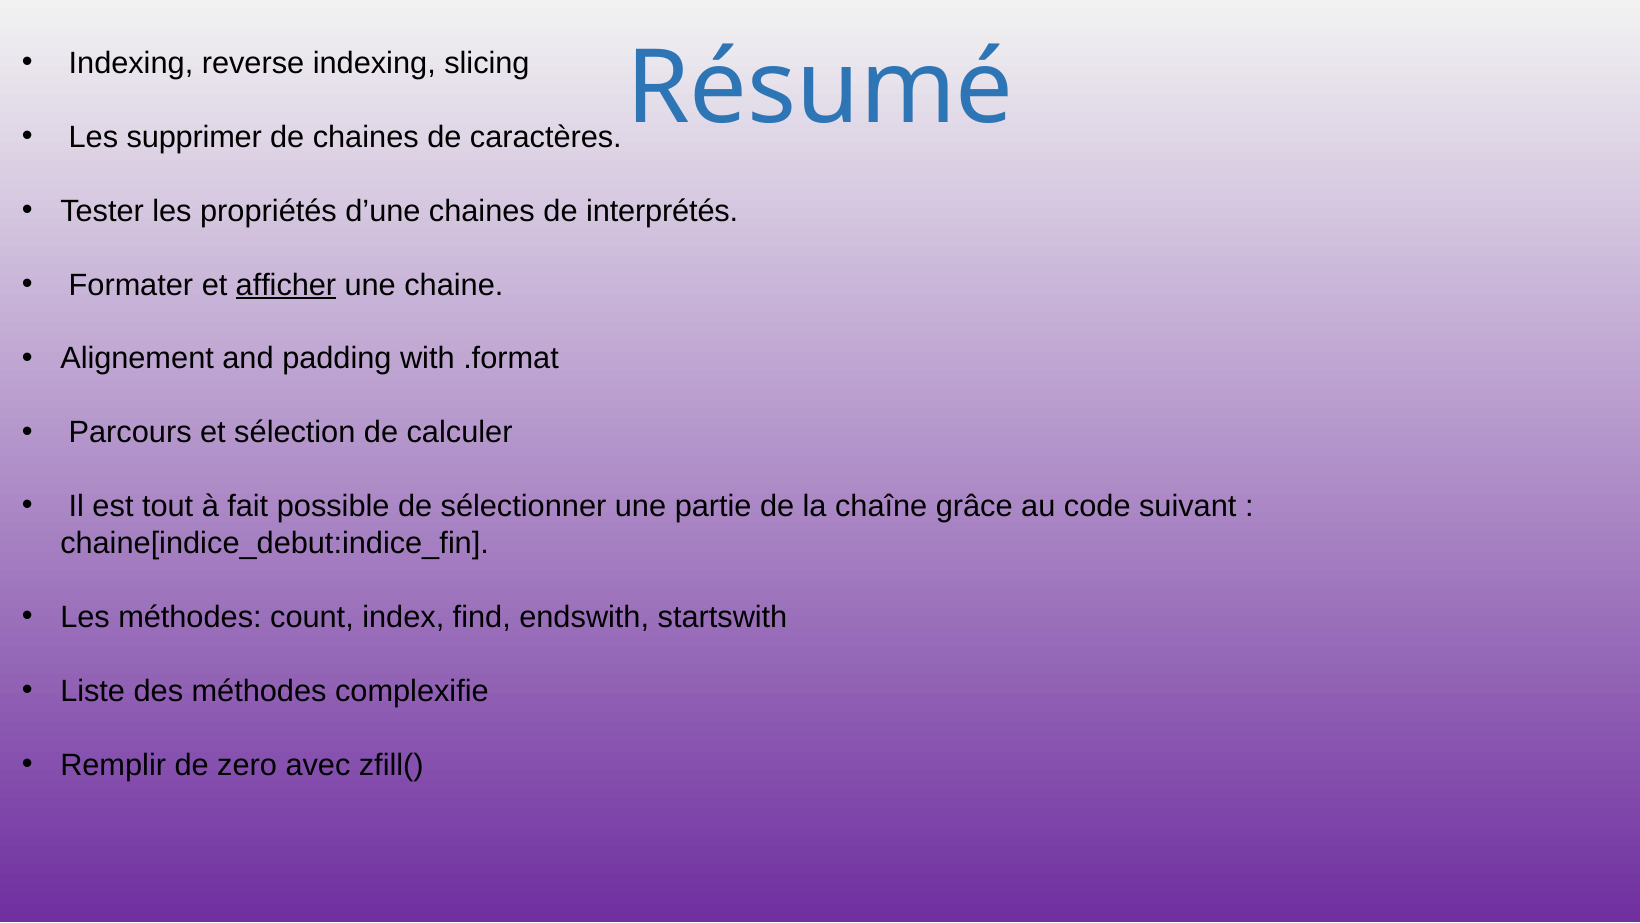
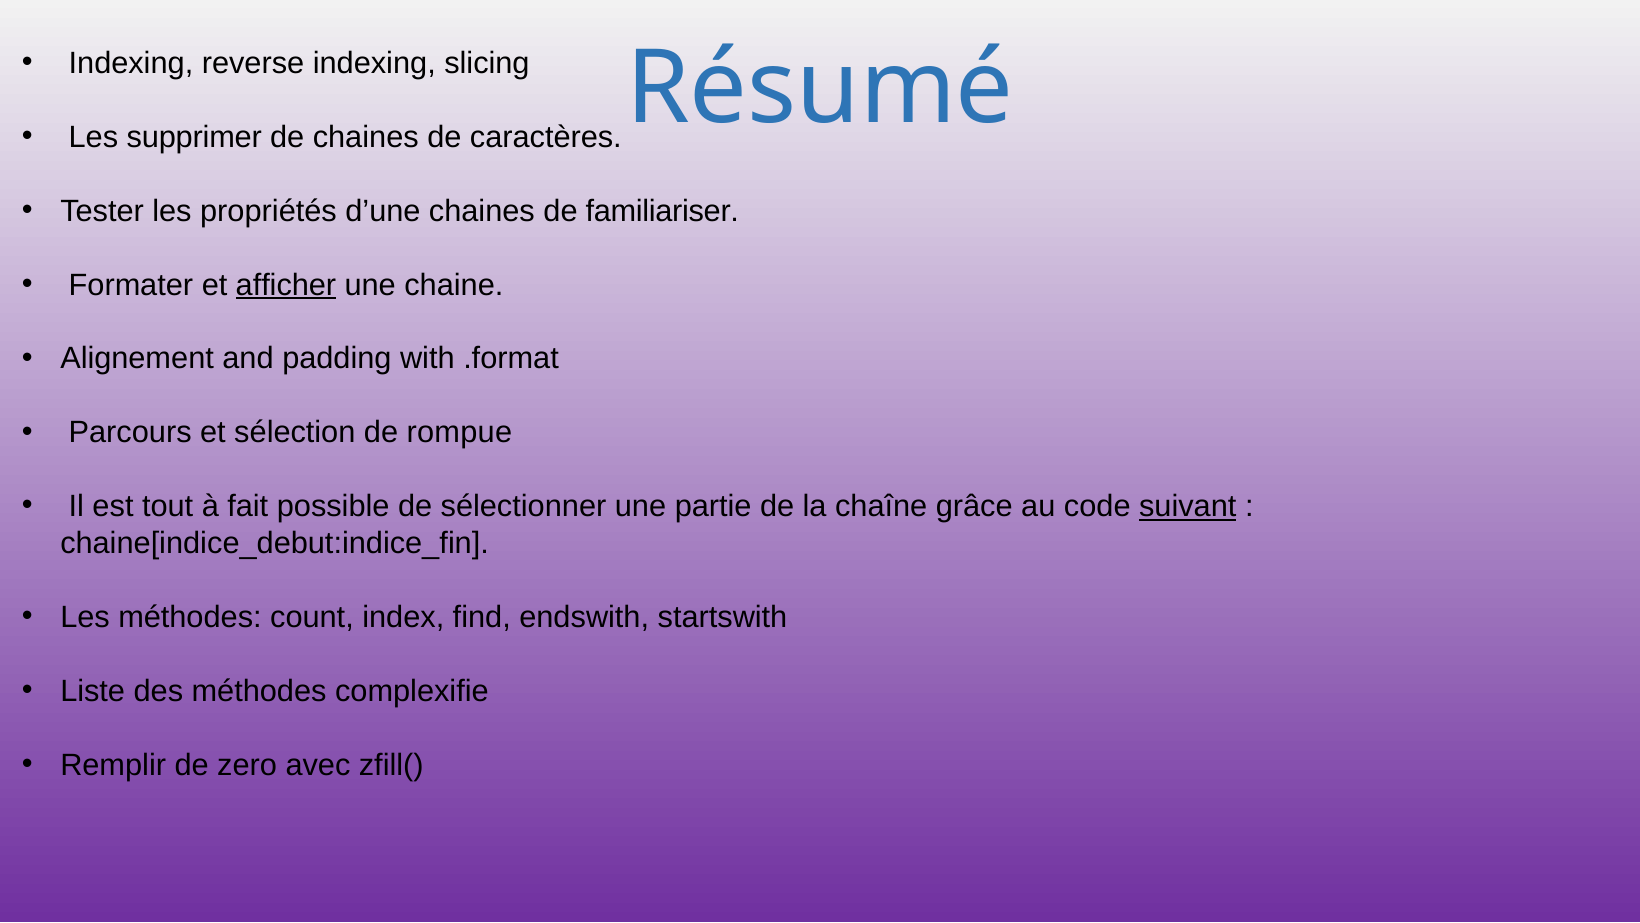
interprétés: interprétés -> familiariser (662, 211)
calculer: calculer -> rompue (459, 432)
suivant underline: none -> present (1188, 506)
